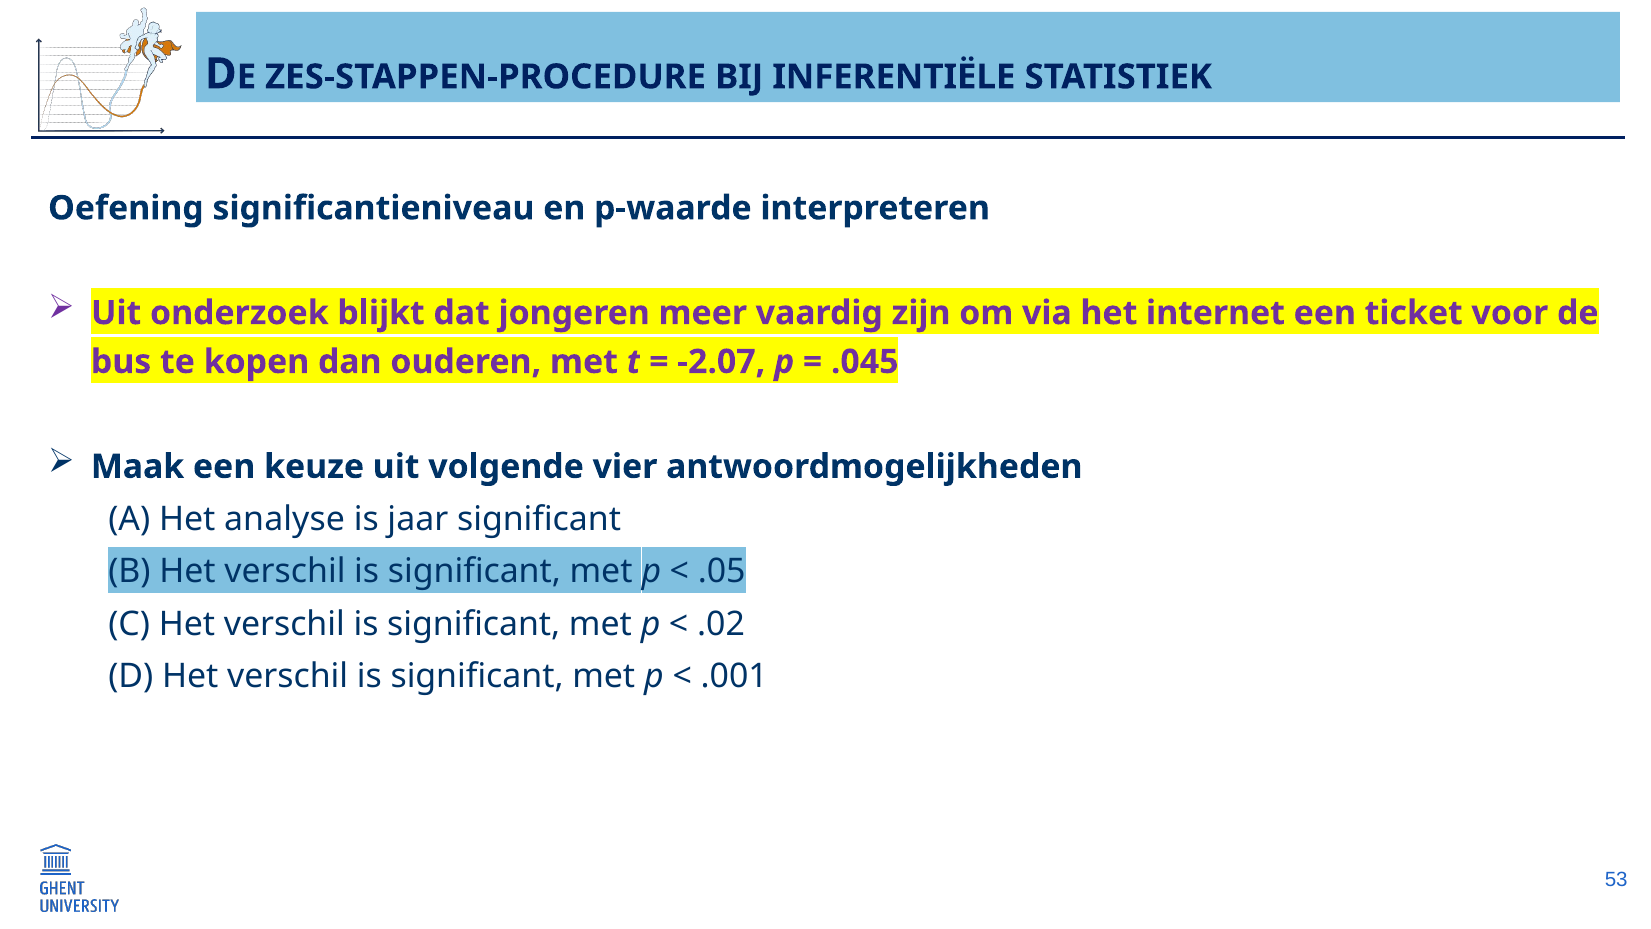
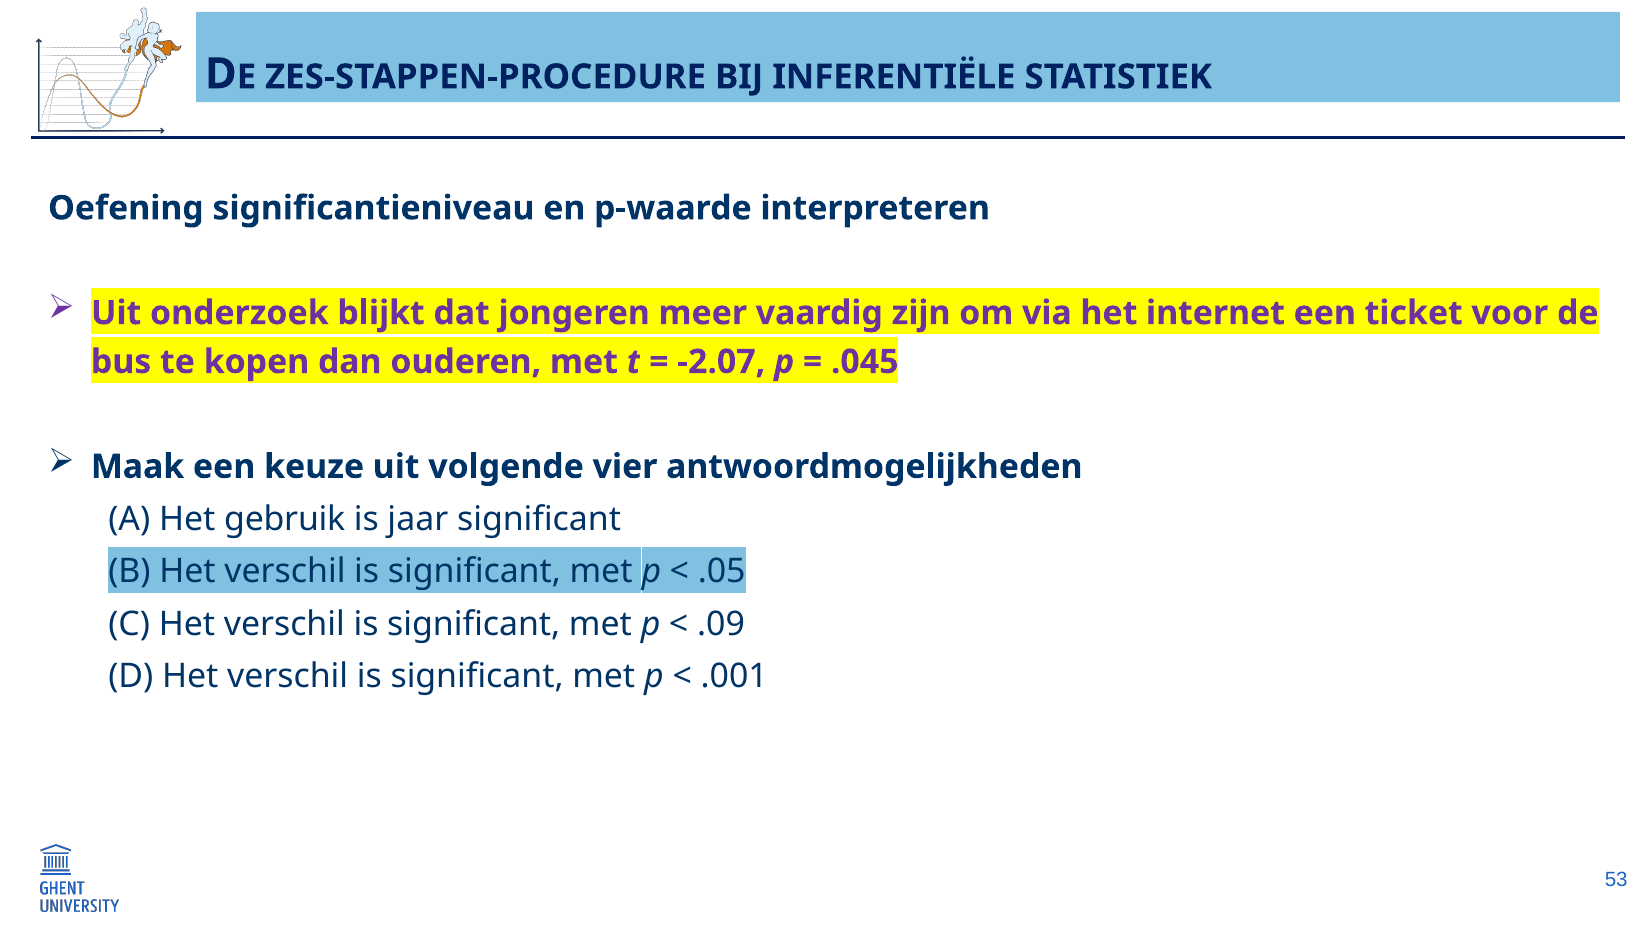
analyse: analyse -> gebruik (285, 519)
.02: .02 -> .09 (721, 624)
